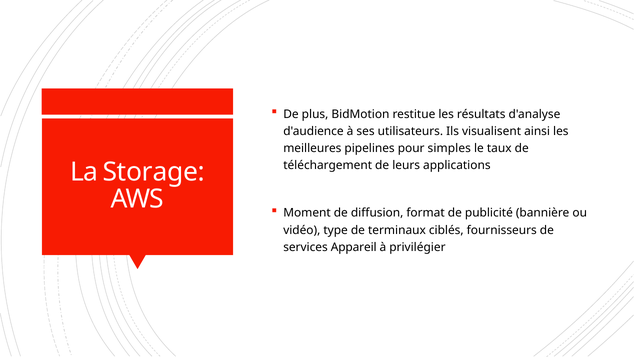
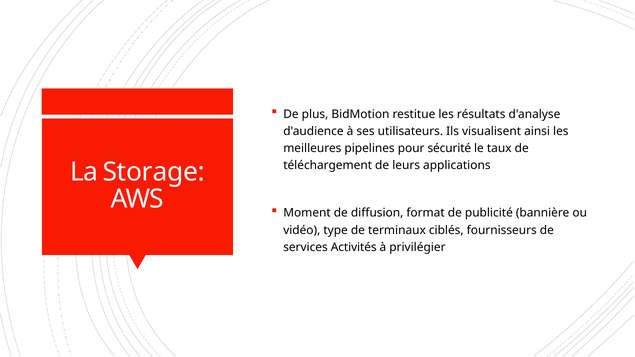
simples: simples -> sécurité (449, 148)
Appareil: Appareil -> Activités (354, 247)
